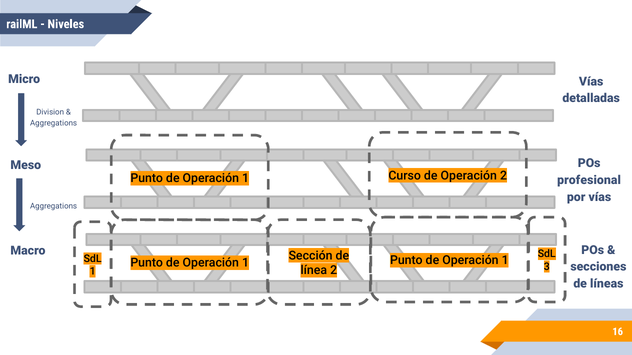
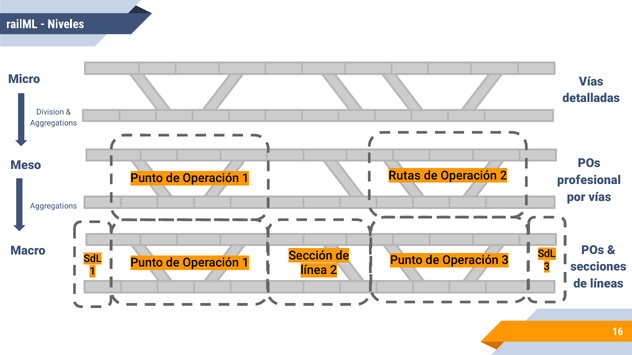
Curso: Curso -> Rutas (405, 176)
1: 1 -> 3 (505, 261)
